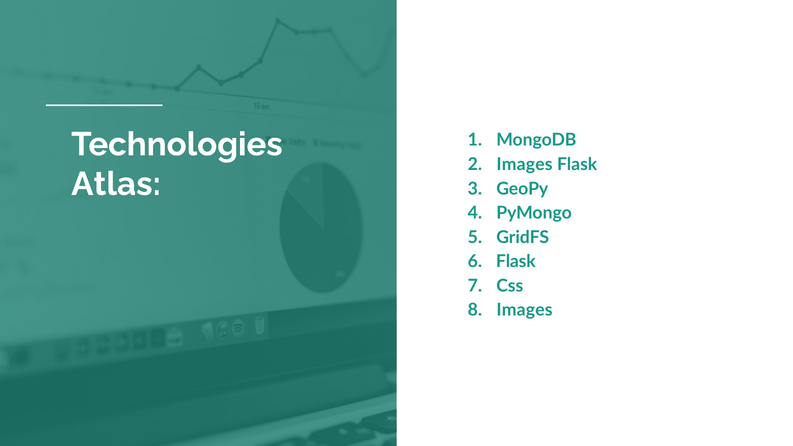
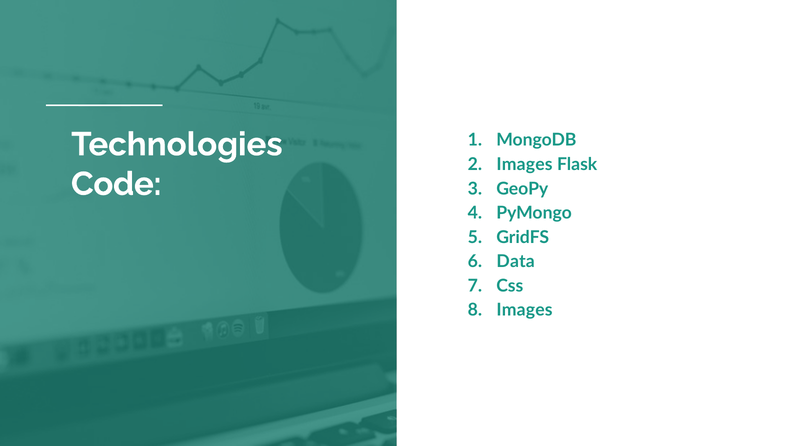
Atlas: Atlas -> Code (116, 184)
Flask: Flask -> Data (516, 262)
